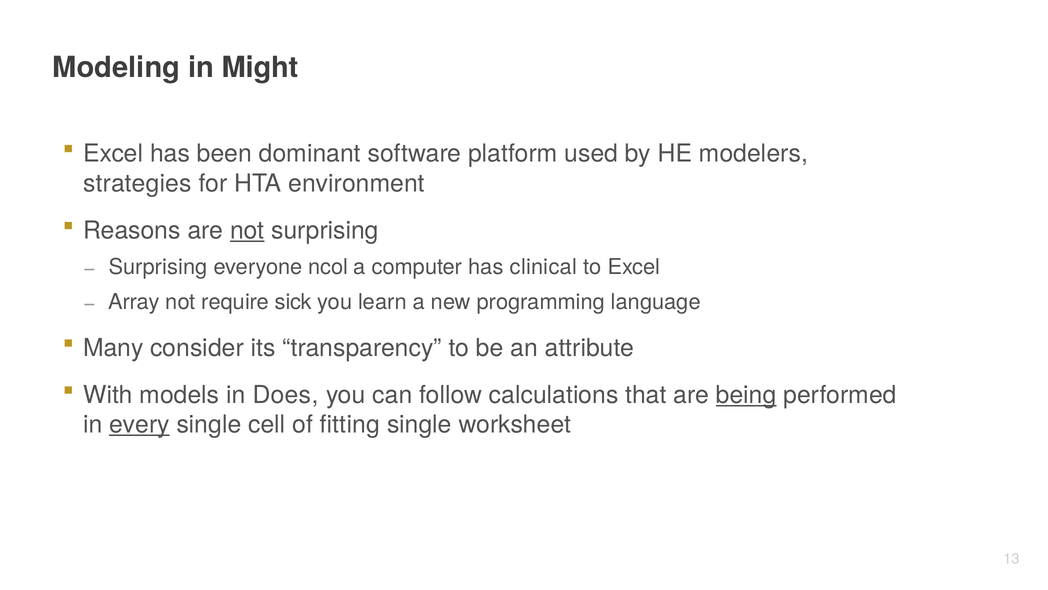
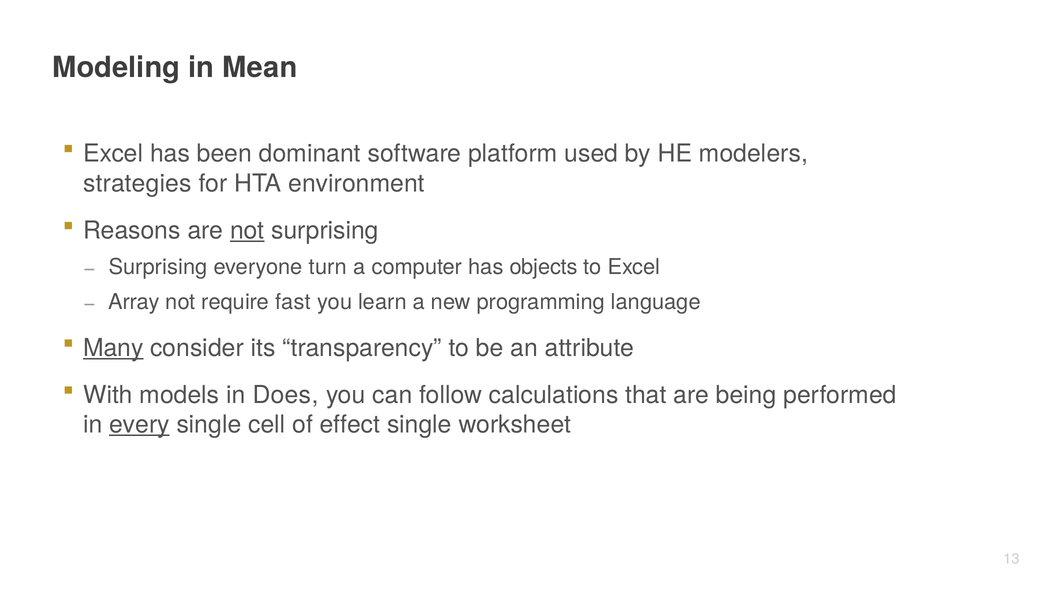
Might: Might -> Mean (260, 68)
ncol: ncol -> turn (328, 267)
clinical: clinical -> objects (544, 267)
sick: sick -> fast (293, 302)
Many underline: none -> present (113, 348)
being underline: present -> none (746, 395)
fitting: fitting -> effect (350, 424)
